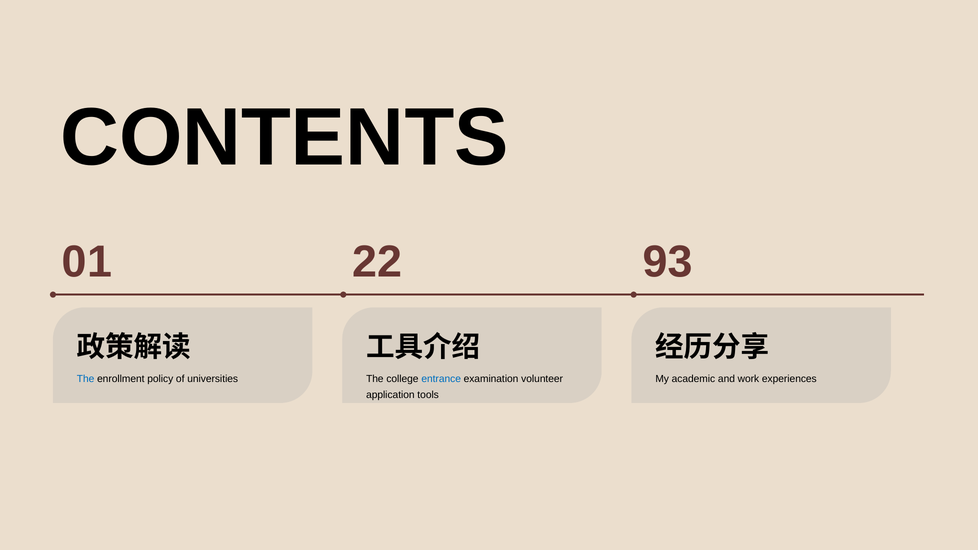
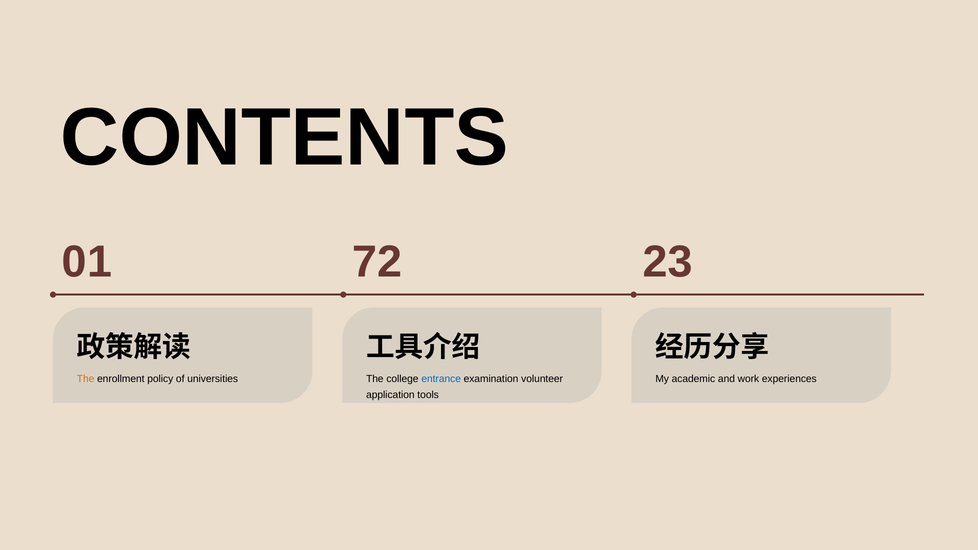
1 2: 2 -> 7 (365, 262)
2 9: 9 -> 2 (655, 262)
The colour: blue -> orange (86, 379)
